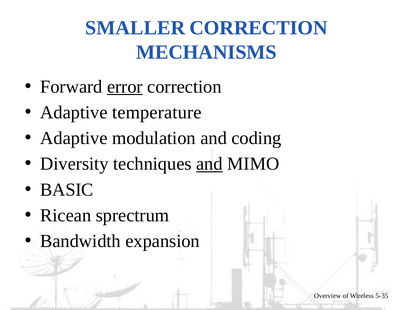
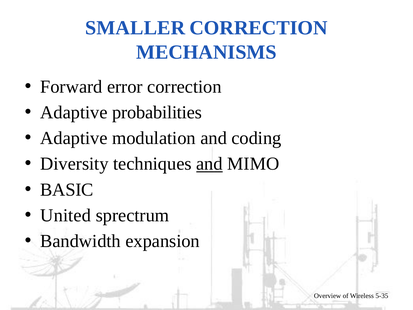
error underline: present -> none (125, 87)
temperature: temperature -> probabilities (157, 112)
Ricean: Ricean -> United (66, 215)
